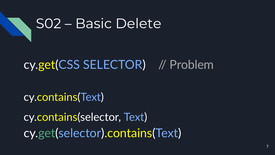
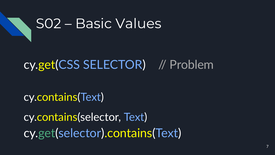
Delete: Delete -> Values (138, 24)
